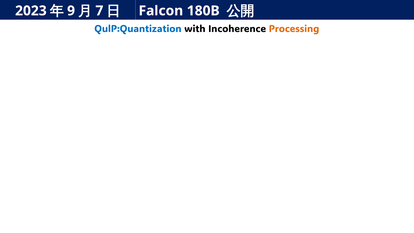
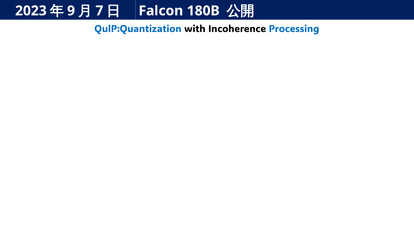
Processing colour: orange -> blue (294, 29)
